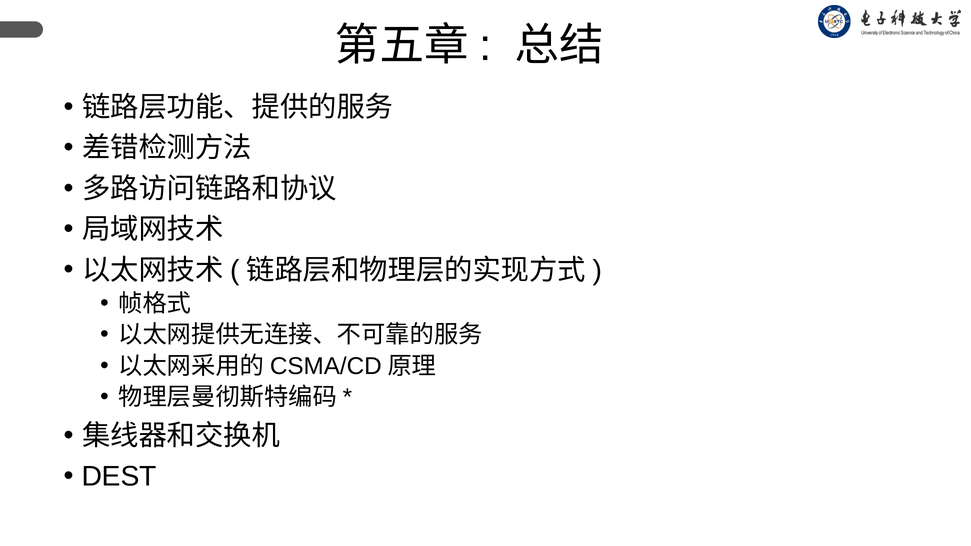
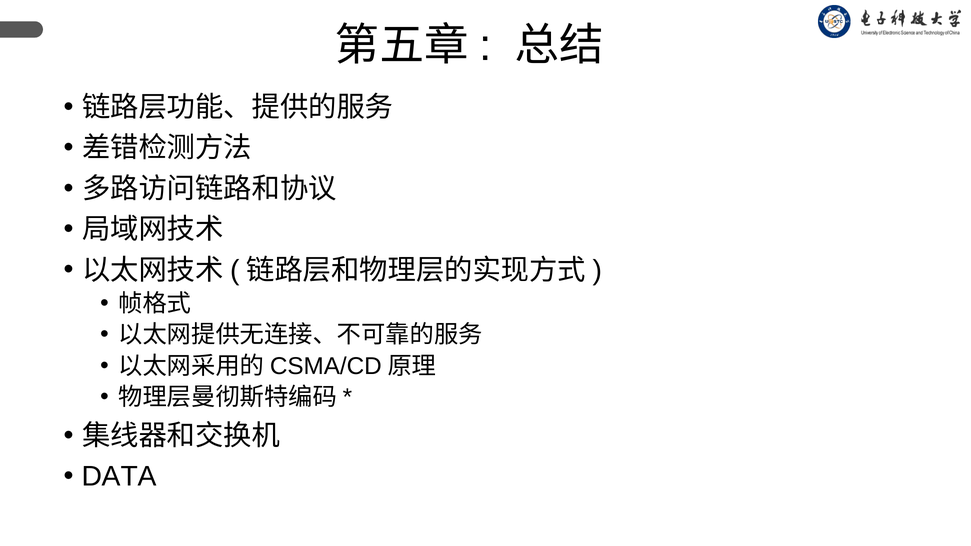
DEST: DEST -> DATA (119, 477)
